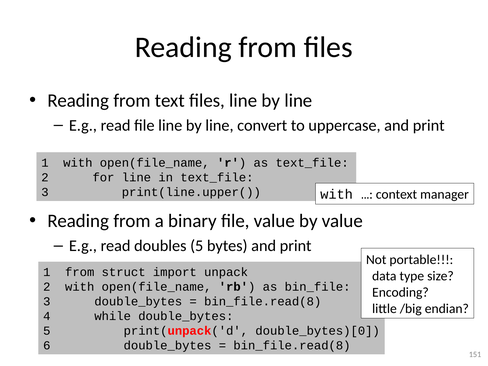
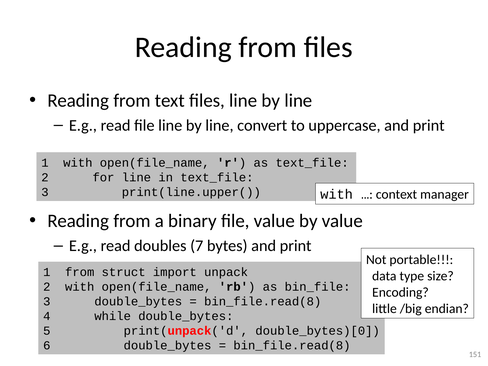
doubles 5: 5 -> 7 (197, 246)
